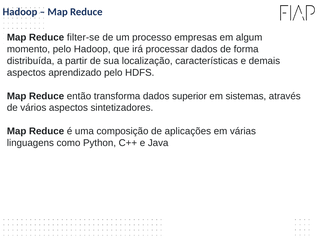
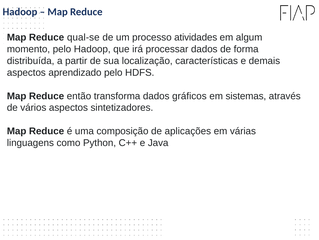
filter-se: filter-se -> qual-se (83, 37)
empresas: empresas -> atividades (196, 37)
superior: superior -> gráficos (189, 96)
